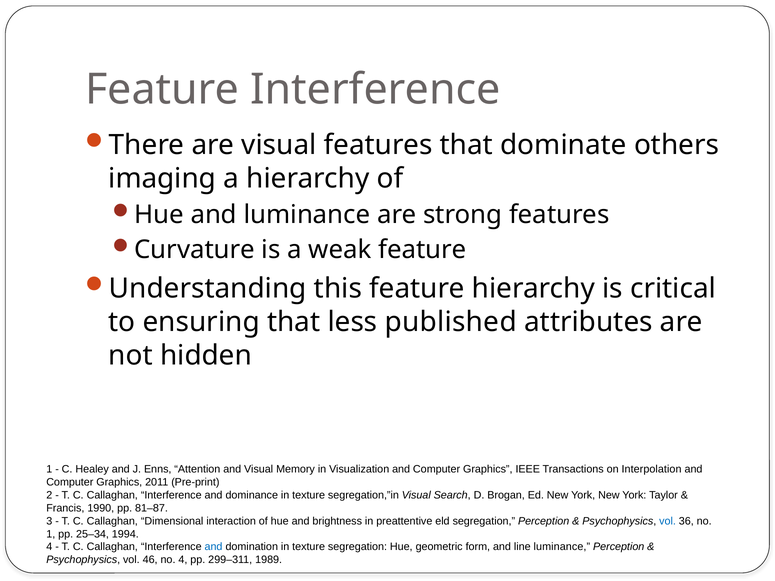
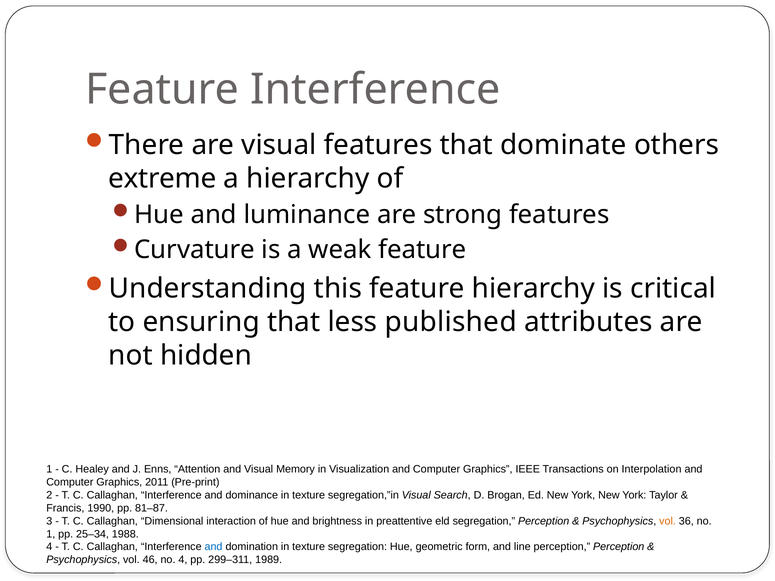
imaging: imaging -> extreme (162, 179)
vol colour: blue -> orange (668, 521)
1994: 1994 -> 1988 (125, 534)
line luminance: luminance -> perception (562, 547)
